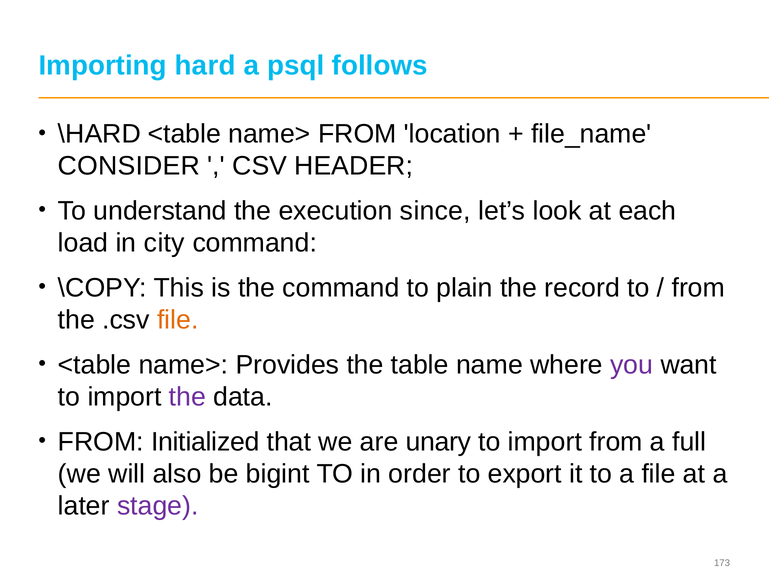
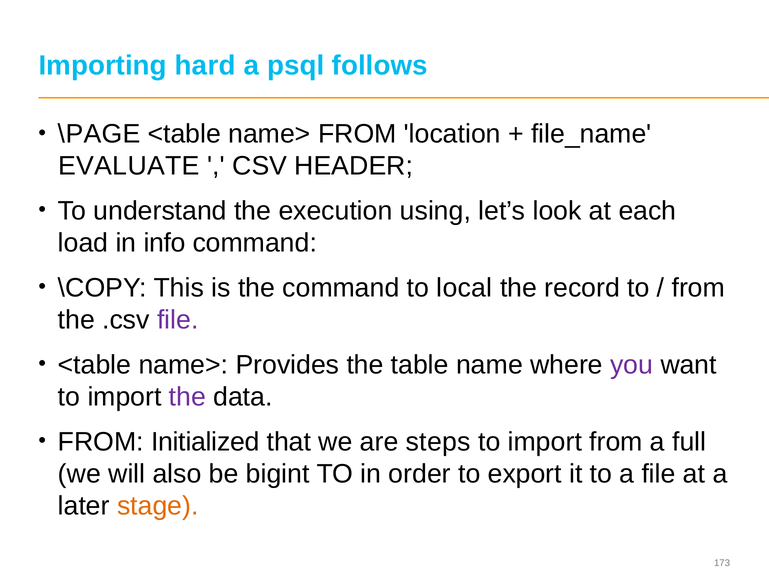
\HARD: \HARD -> \PAGE (99, 134)
CONSIDER: CONSIDER -> EVALUATE (129, 166)
since: since -> using (435, 211)
city: city -> info (165, 243)
plain: plain -> local (464, 288)
file colour: orange -> purple (178, 320)
unary: unary -> steps (438, 442)
stage colour: purple -> orange (158, 506)
